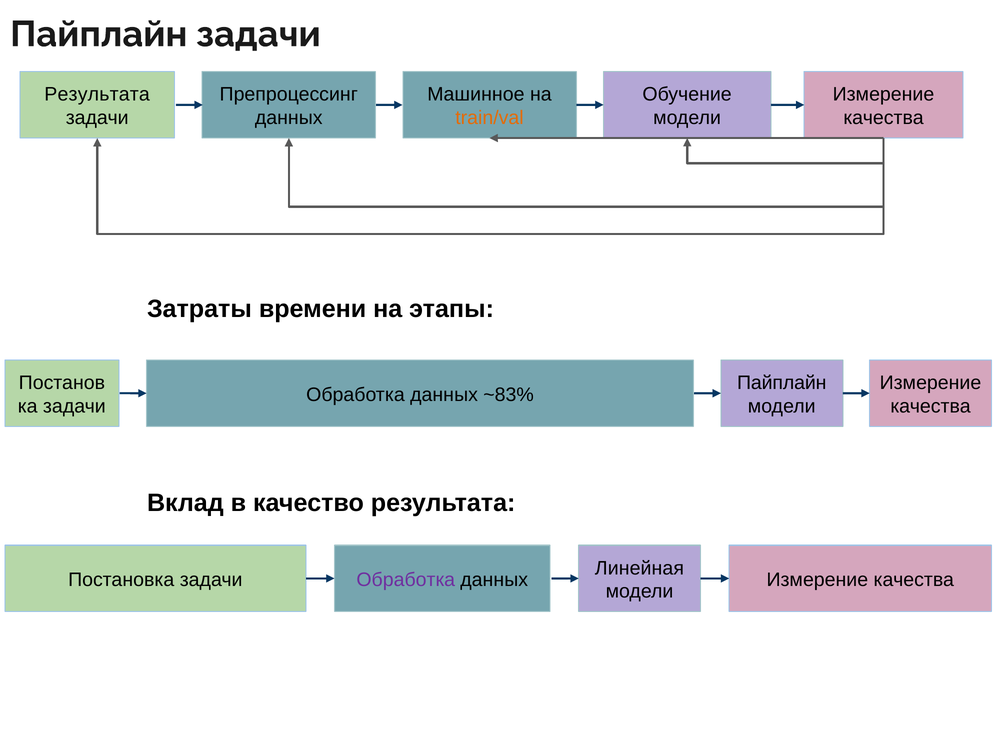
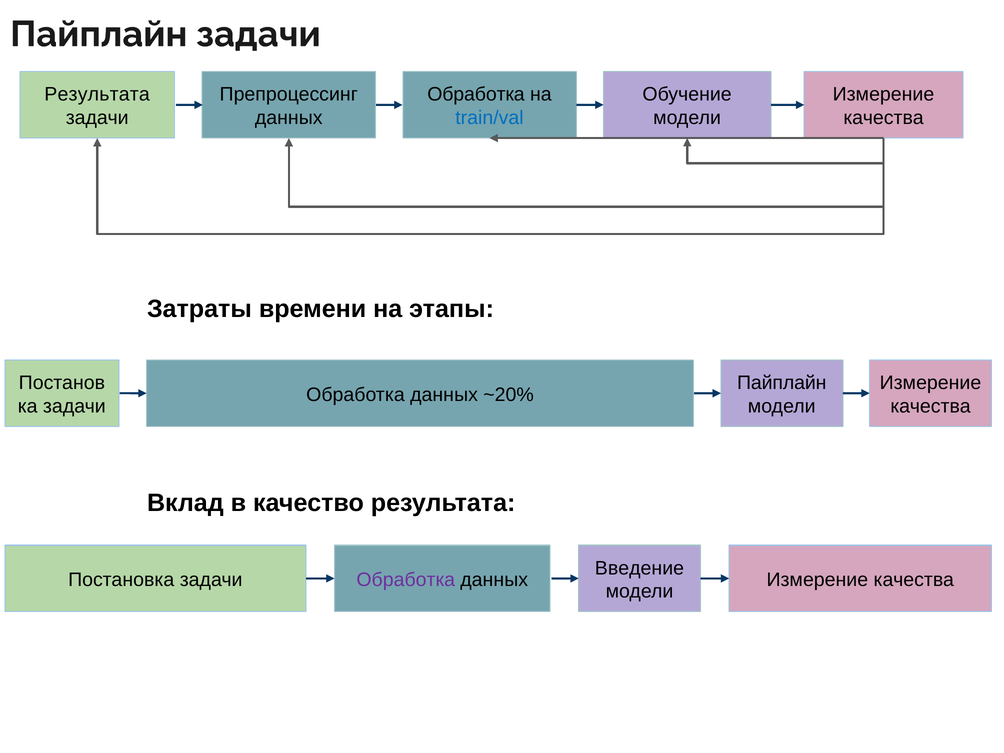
Машинное: Машинное -> Обработка (476, 95)
train/val colour: orange -> blue (489, 118)
~83%: ~83% -> ~20% (509, 395)
Линейная: Линейная -> Введение (639, 568)
